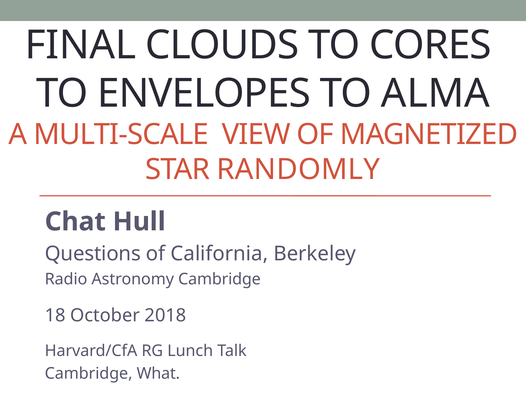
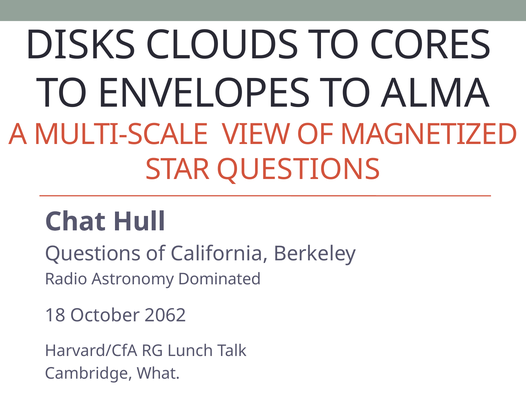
FINAL: FINAL -> DISKS (80, 45)
STAR RANDOMLY: RANDOMLY -> QUESTIONS (298, 169)
Astronomy Cambridge: Cambridge -> Dominated (219, 279)
2018: 2018 -> 2062 (166, 315)
